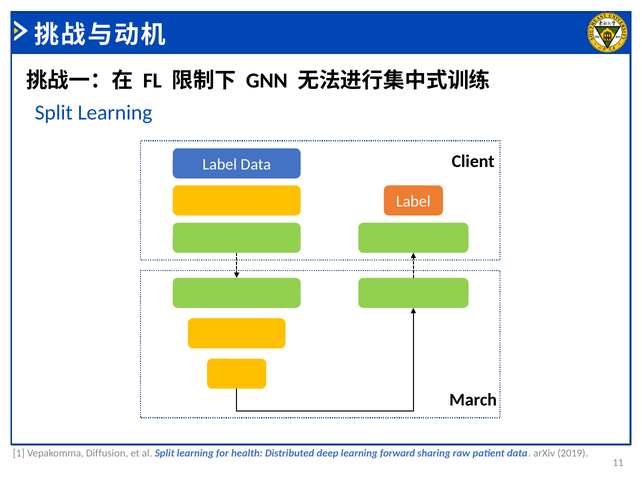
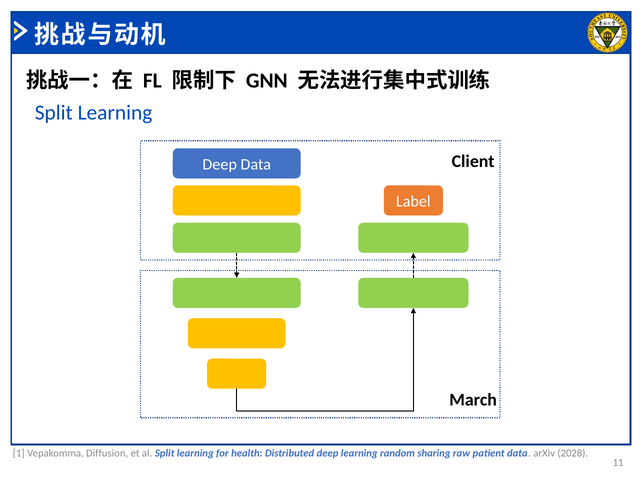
Label: Label -> Deep (220, 165)
forward: forward -> random (397, 453)
2019: 2019 -> 2028 (573, 453)
